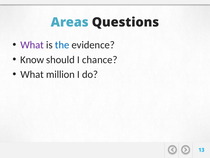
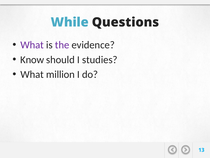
Areas: Areas -> While (70, 22)
the colour: blue -> purple (62, 45)
chance: chance -> studies (100, 60)
